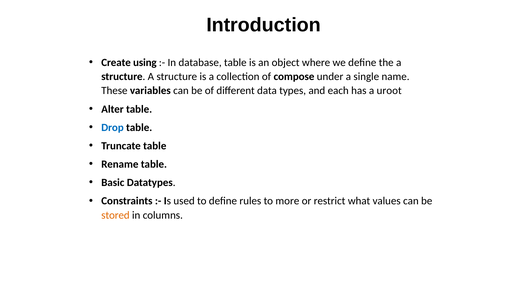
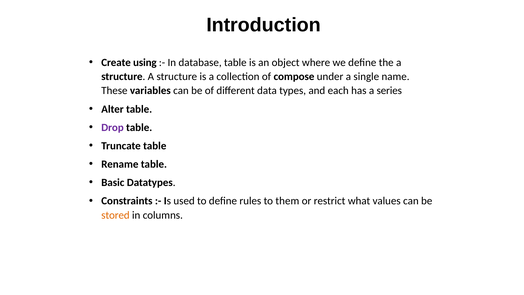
uroot: uroot -> series (389, 91)
Drop colour: blue -> purple (112, 127)
more: more -> them (287, 201)
